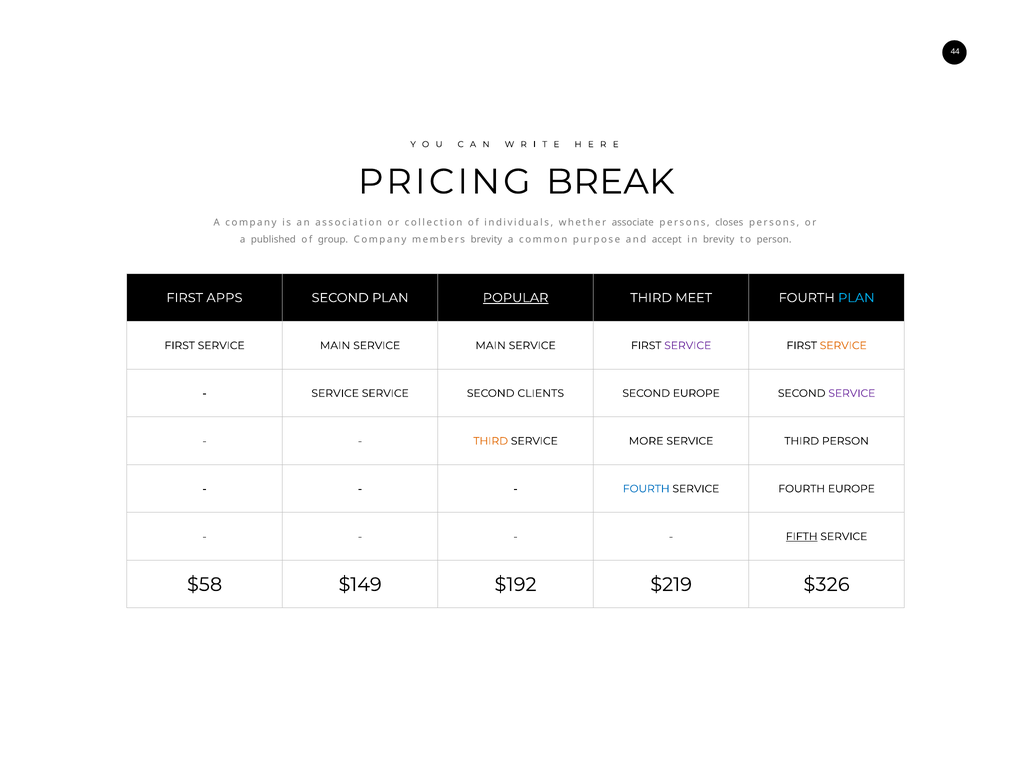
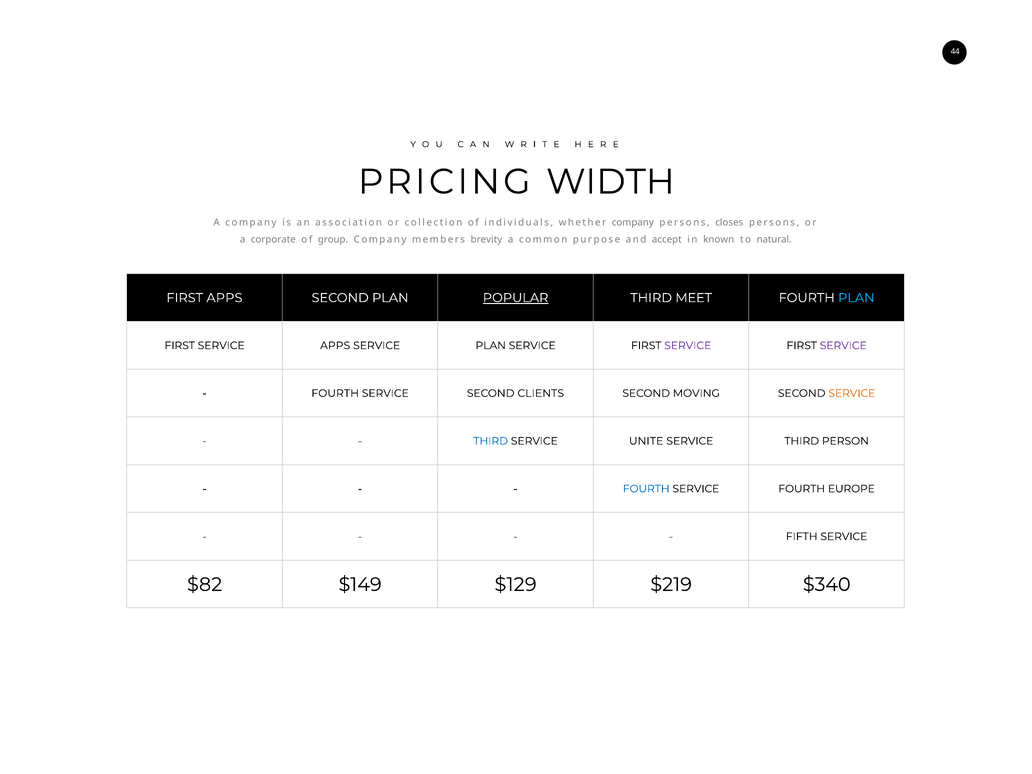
BREAK: BREAK -> WIDTH (610, 182)
whether associate: associate -> company (633, 222)
published: published -> corporate (273, 240)
in brevity: brevity -> known (719, 240)
to person: person -> natural (774, 240)
FIRST SERVICE MAIN: MAIN -> APPS (335, 346)
MAIN: MAIN -> PLAN (491, 346)
SERVICE colour: orange -> purple (843, 346)
SERVICE: SERVICE -> FOURTH (335, 393)
SECOND EUROPE: EUROPE -> MOVING (696, 393)
SERVICE colour: purple -> orange (852, 393)
THIRD colour: orange -> blue (491, 441)
MORE: MORE -> UNITE (646, 441)
FIFTH underline: present -> none (802, 537)
$58: $58 -> $82 (205, 585)
$192: $192 -> $129 (516, 585)
$326: $326 -> $340 (827, 585)
